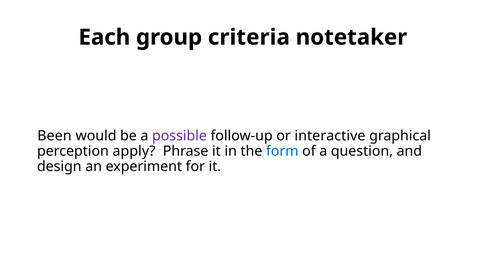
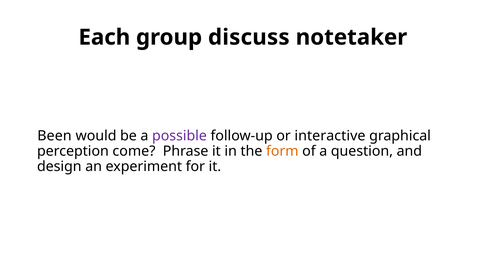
criteria: criteria -> discuss (249, 37)
apply: apply -> come (134, 151)
form colour: blue -> orange (282, 151)
